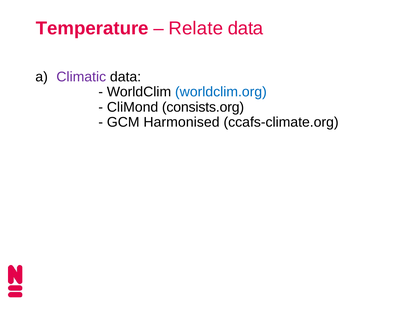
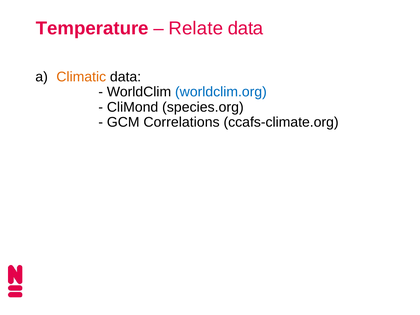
Climatic colour: purple -> orange (81, 77)
consists.org: consists.org -> species.org (203, 107)
Harmonised: Harmonised -> Correlations (182, 122)
